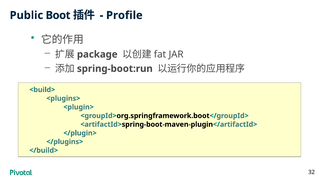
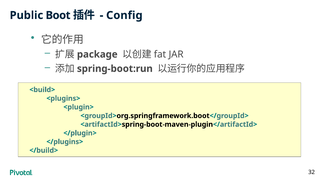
Profile: Profile -> Config (124, 15)
